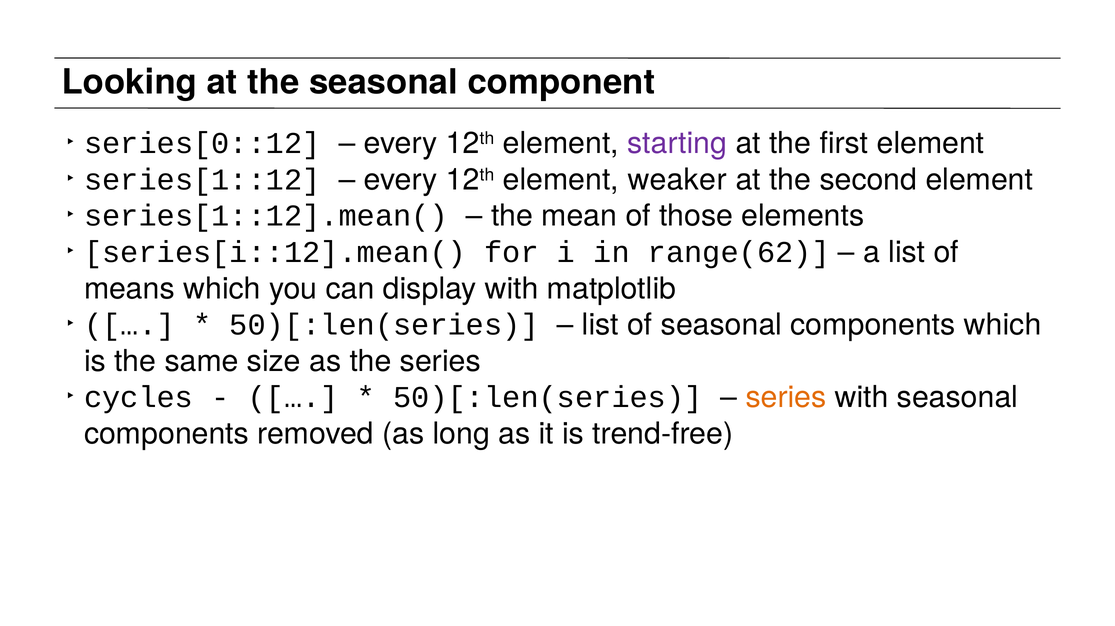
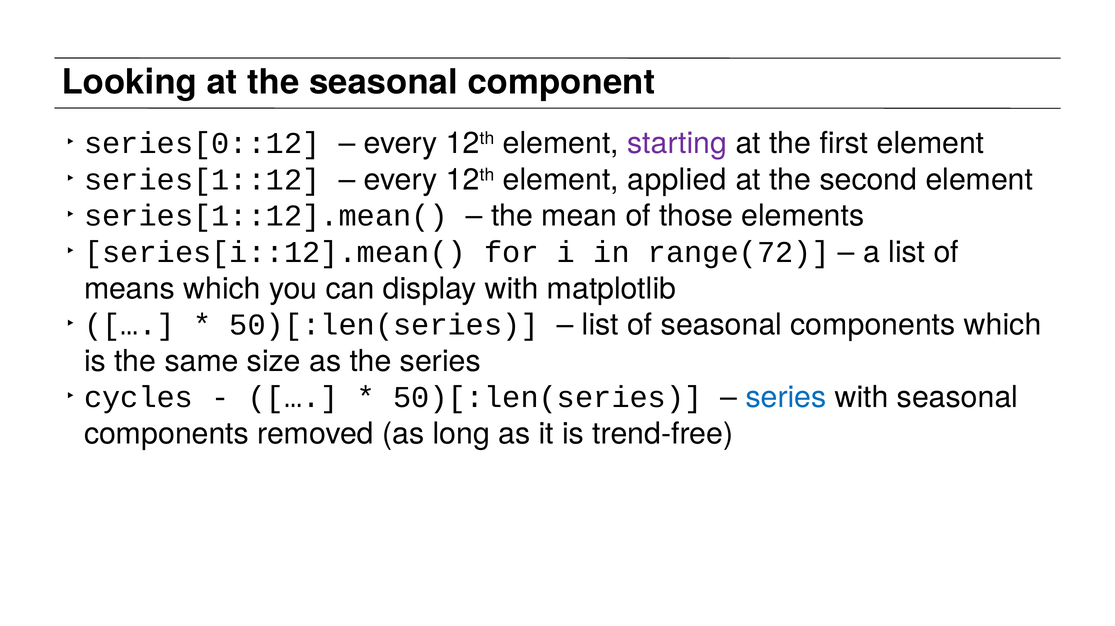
weaker: weaker -> applied (677, 180)
range(62: range(62 -> range(72 (739, 252)
series colour: orange -> blue (786, 398)
